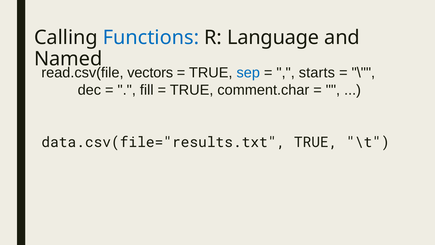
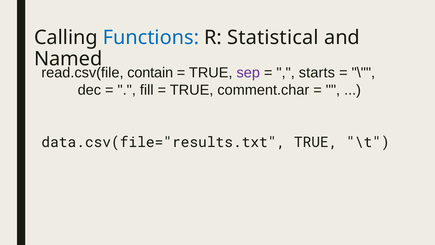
Language: Language -> Statistical (273, 38)
vectors: vectors -> contain (150, 73)
sep colour: blue -> purple (248, 73)
